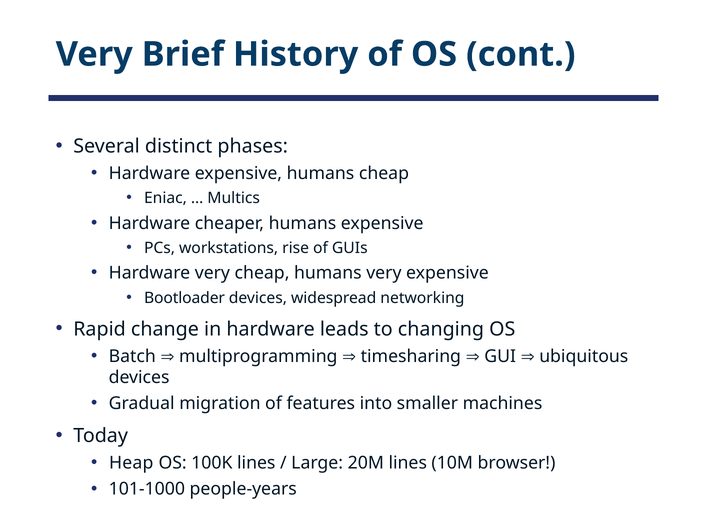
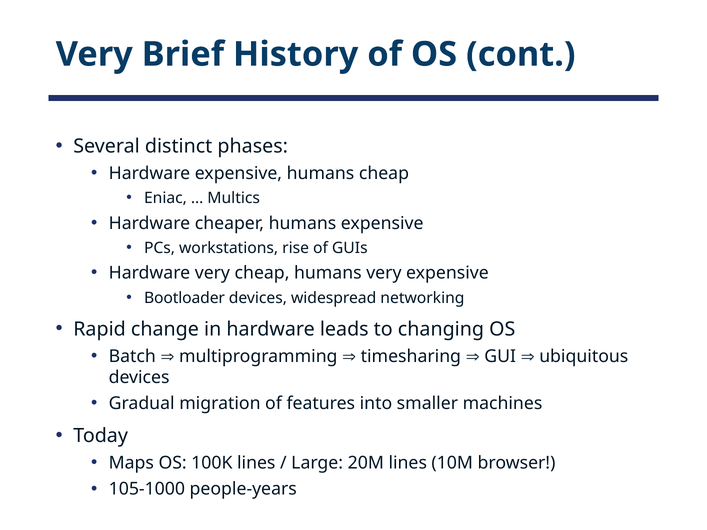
Heap: Heap -> Maps (131, 463)
101-1000: 101-1000 -> 105-1000 (147, 489)
